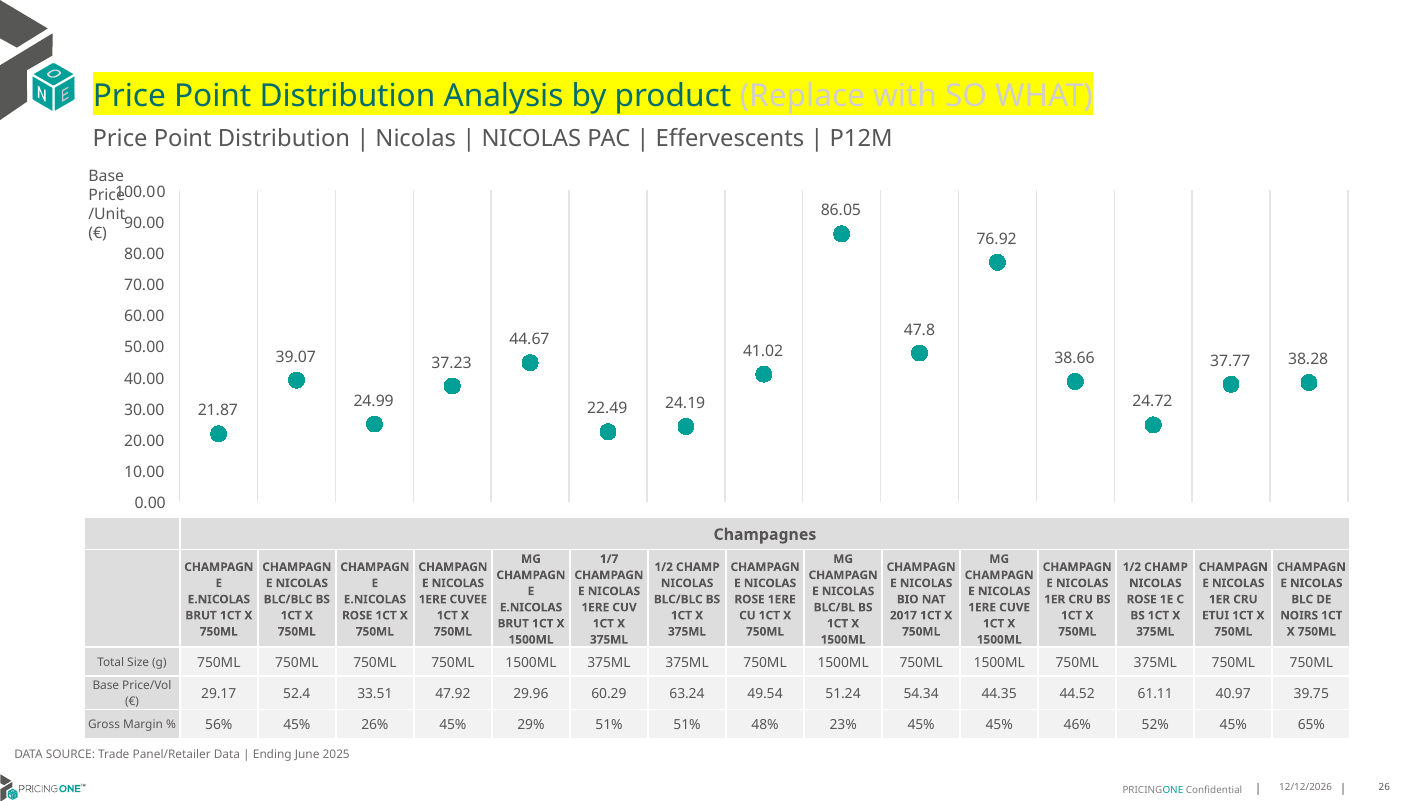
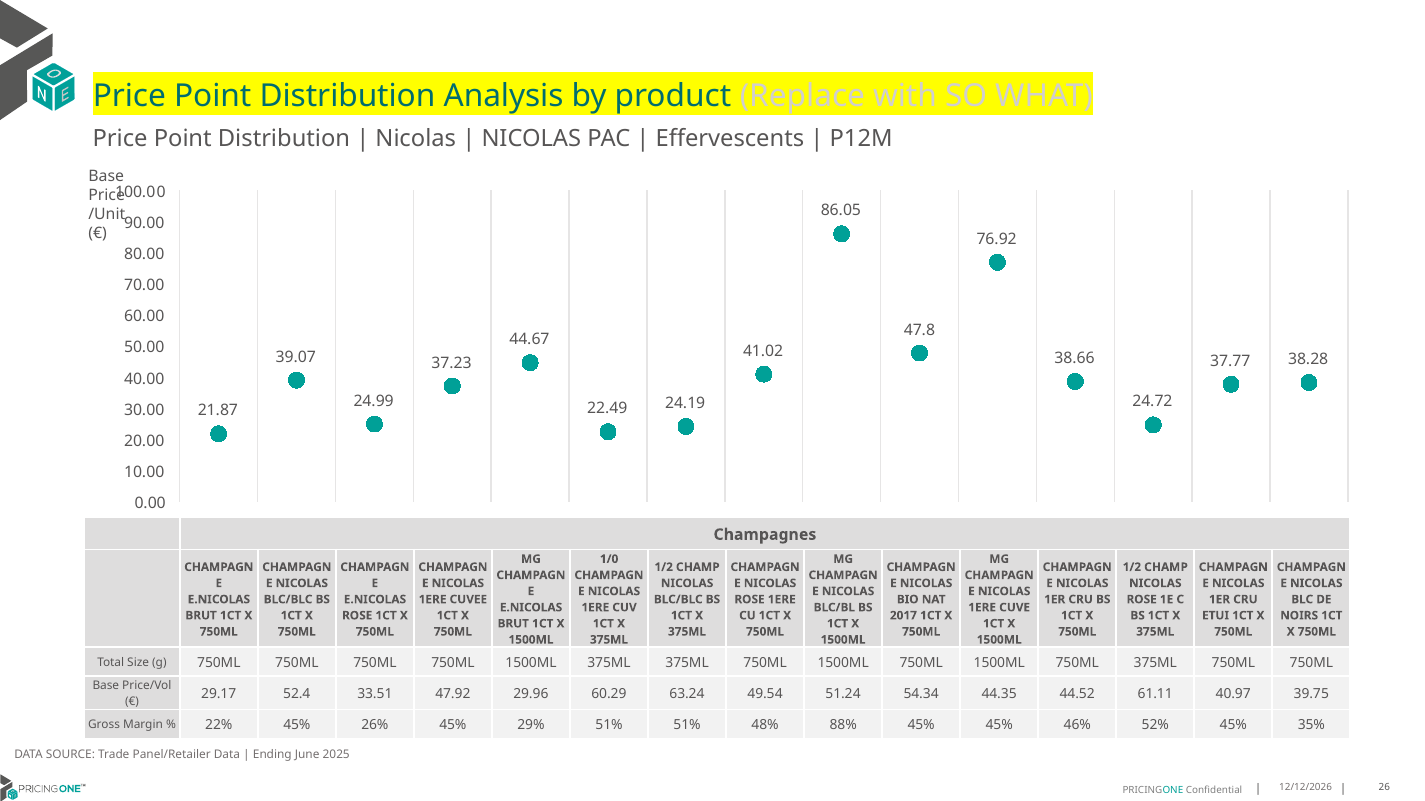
1/7: 1/7 -> 1/0 (609, 559)
56%: 56% -> 22% (219, 726)
23%: 23% -> 88% (843, 726)
65%: 65% -> 35% (1311, 726)
